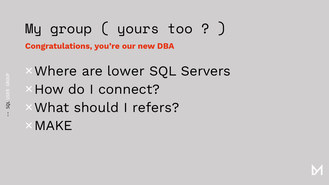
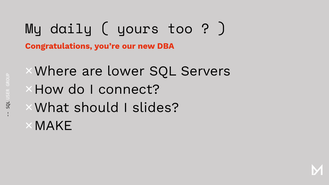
group: group -> daily (71, 29)
refers: refers -> slides (156, 108)
